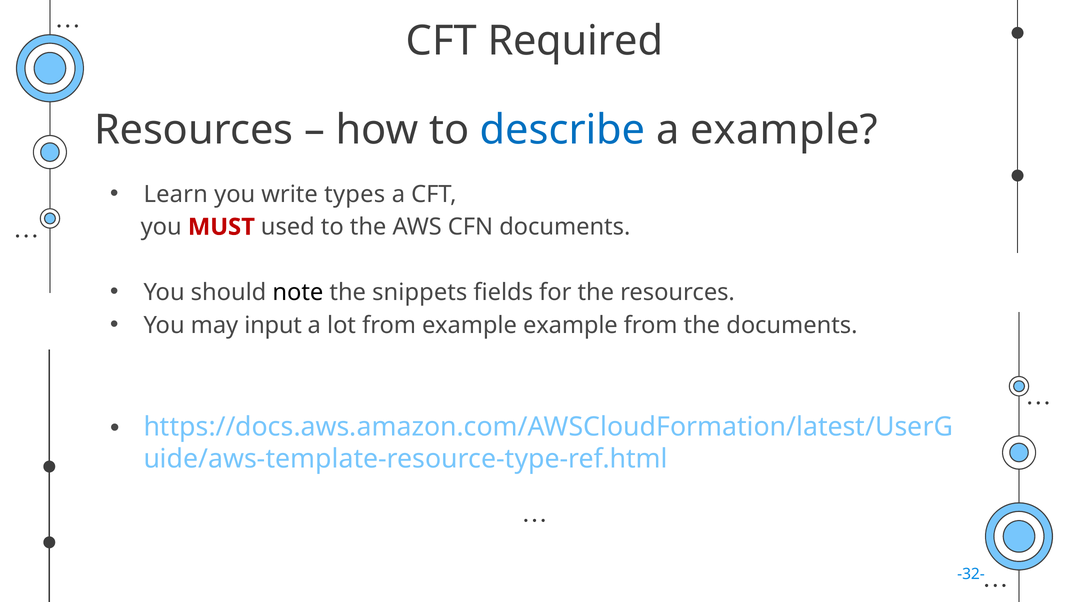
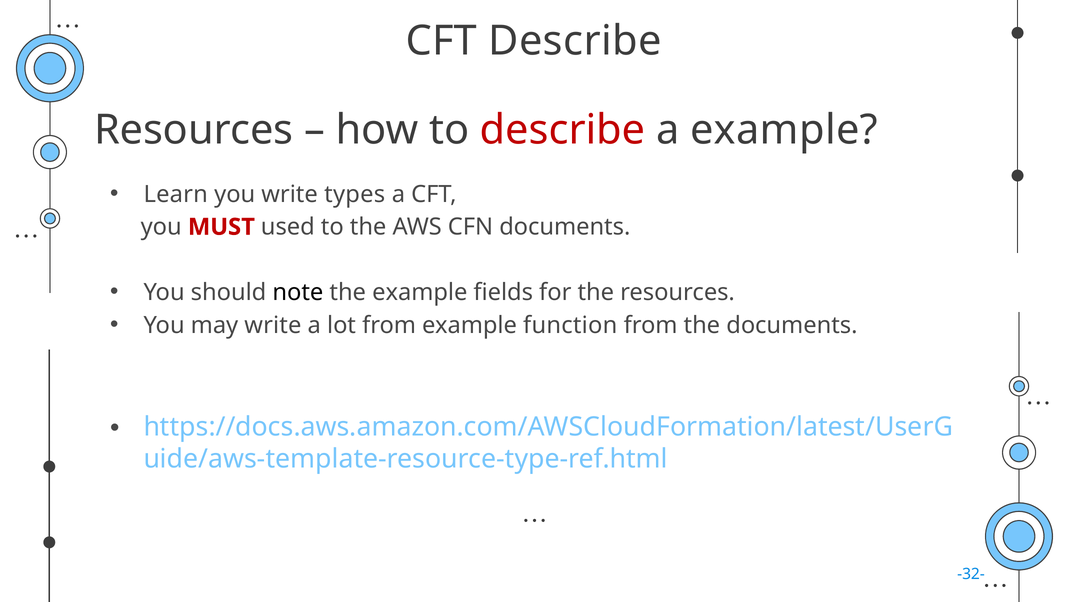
CFT Required: Required -> Describe (575, 41)
describe colour: blue -> red (563, 130)
the snippets: snippets -> example (420, 292)
may input: input -> write (273, 325)
example example: example -> function (570, 325)
